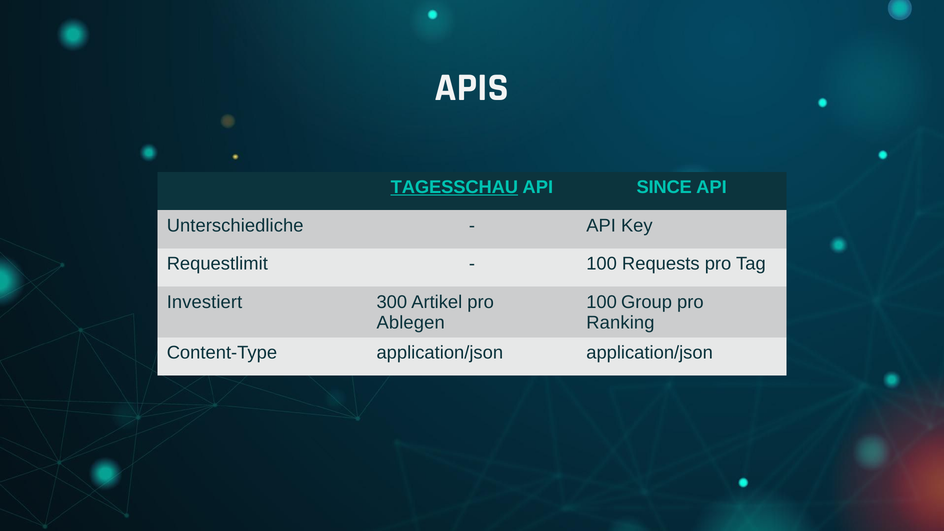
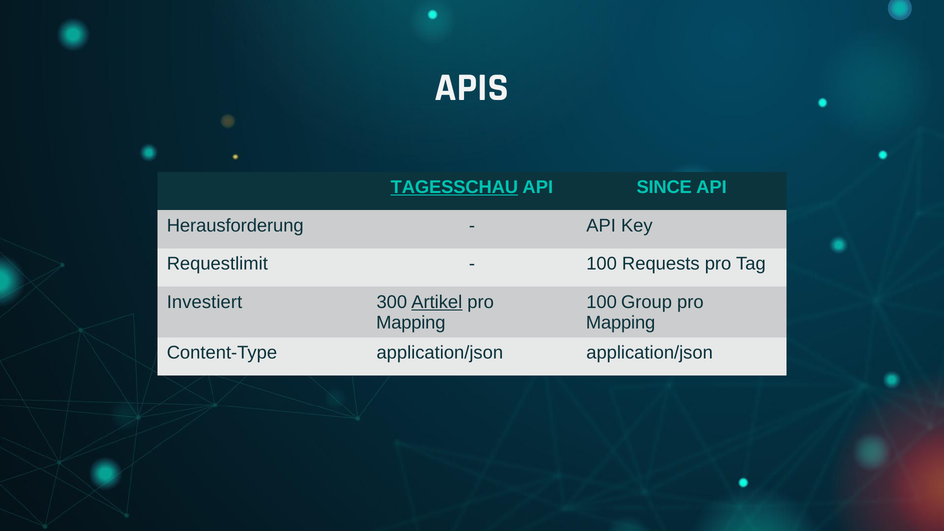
Unterschiedliche: Unterschiedliche -> Herausforderung (235, 226)
Artikel underline: none -> present (437, 302)
Ablegen: Ablegen -> Mapping (411, 323)
Ranking: Ranking -> Mapping (621, 323)
